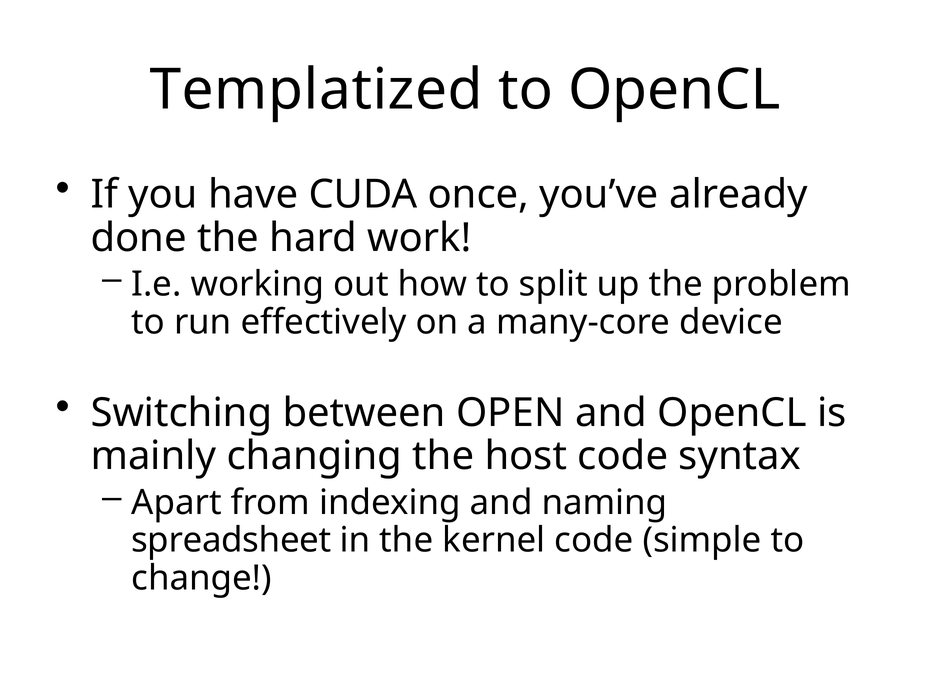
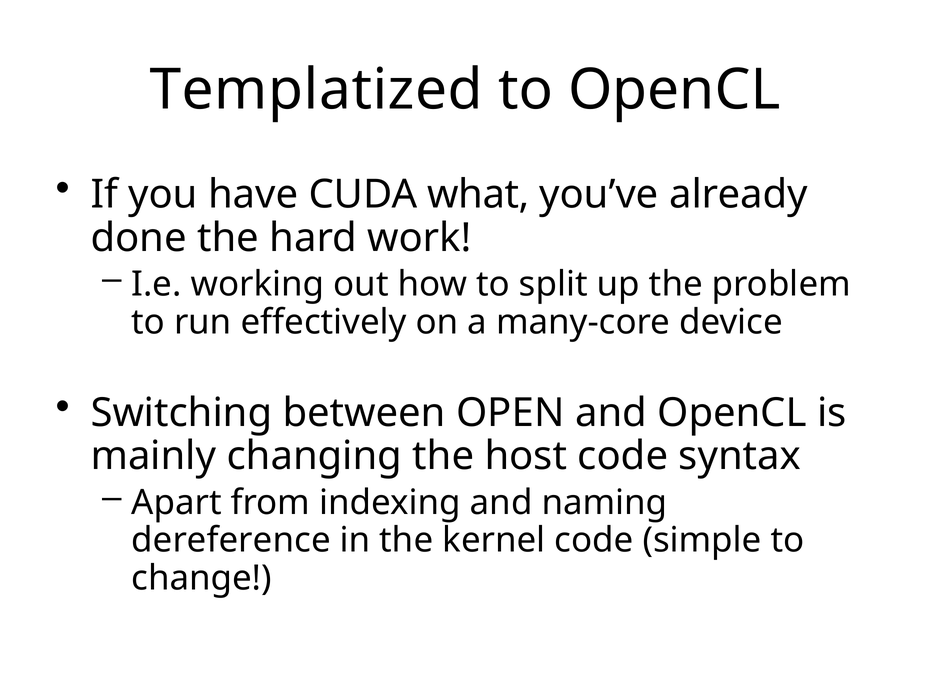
once: once -> what (478, 194)
spreadsheet: spreadsheet -> dereference (231, 540)
